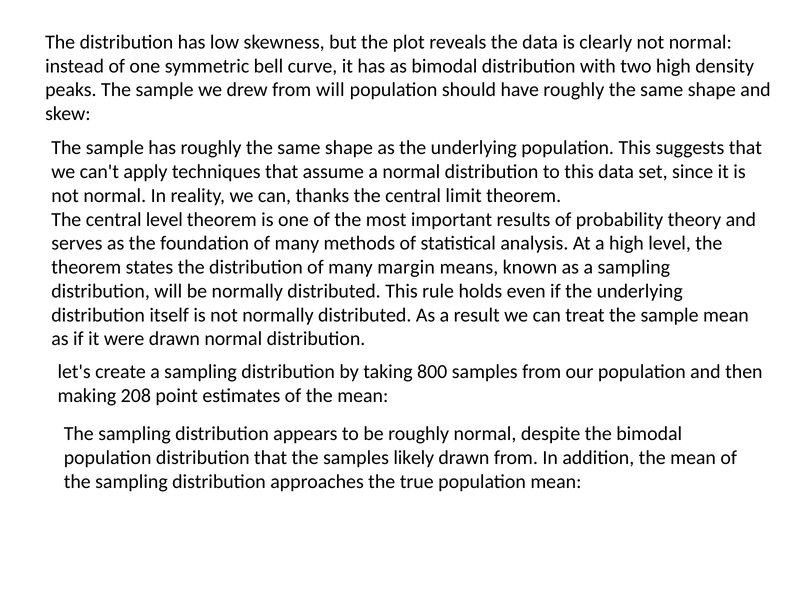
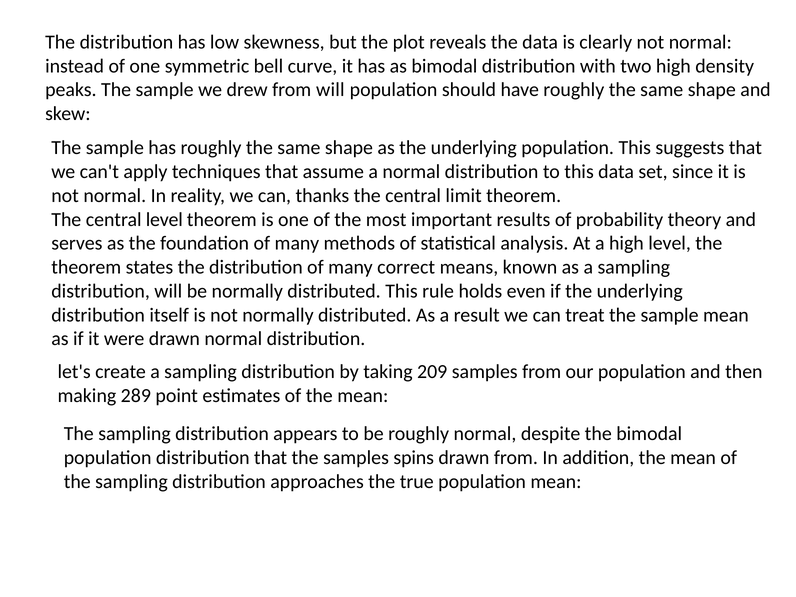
margin: margin -> correct (406, 267)
800: 800 -> 209 (432, 372)
208: 208 -> 289 (136, 396)
likely: likely -> spins (414, 458)
